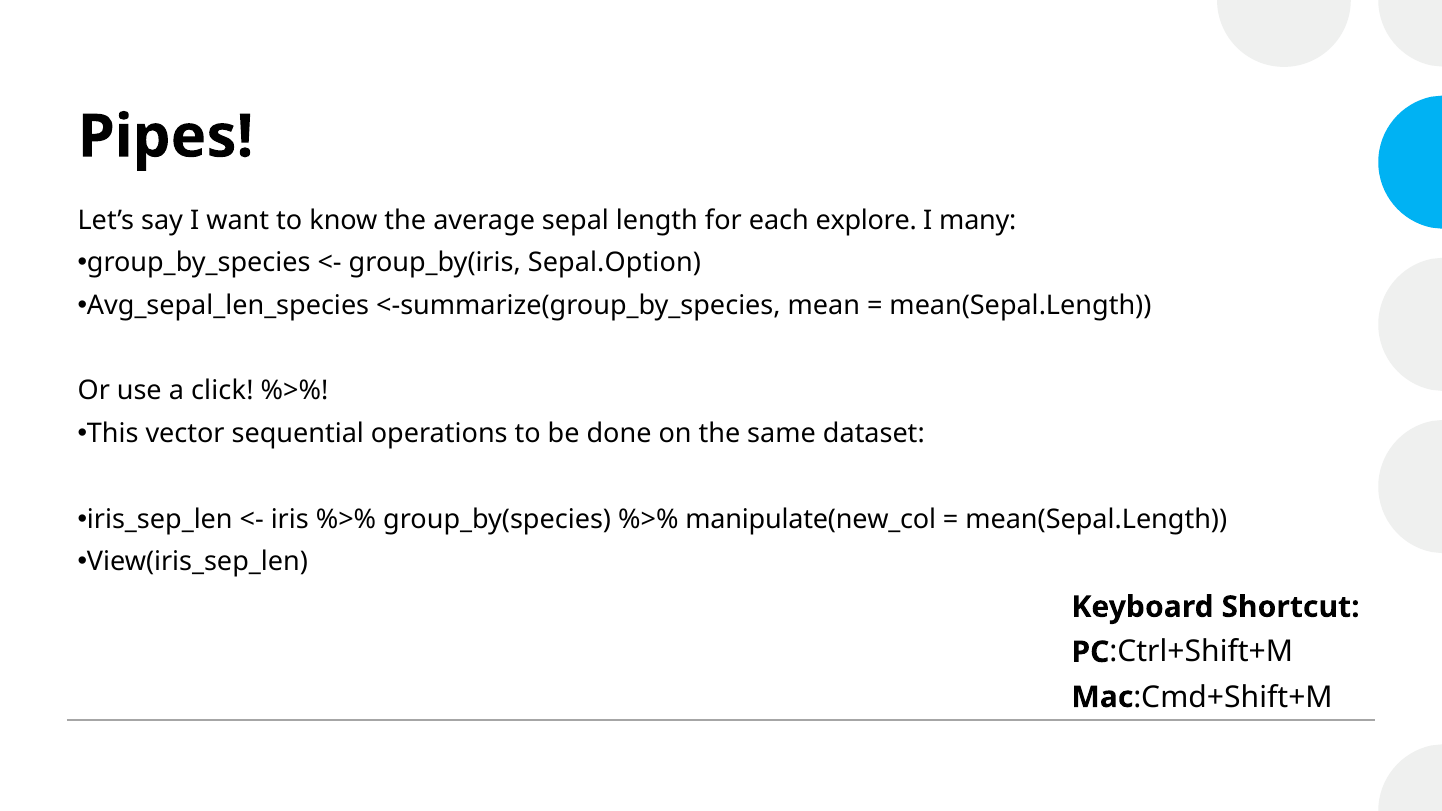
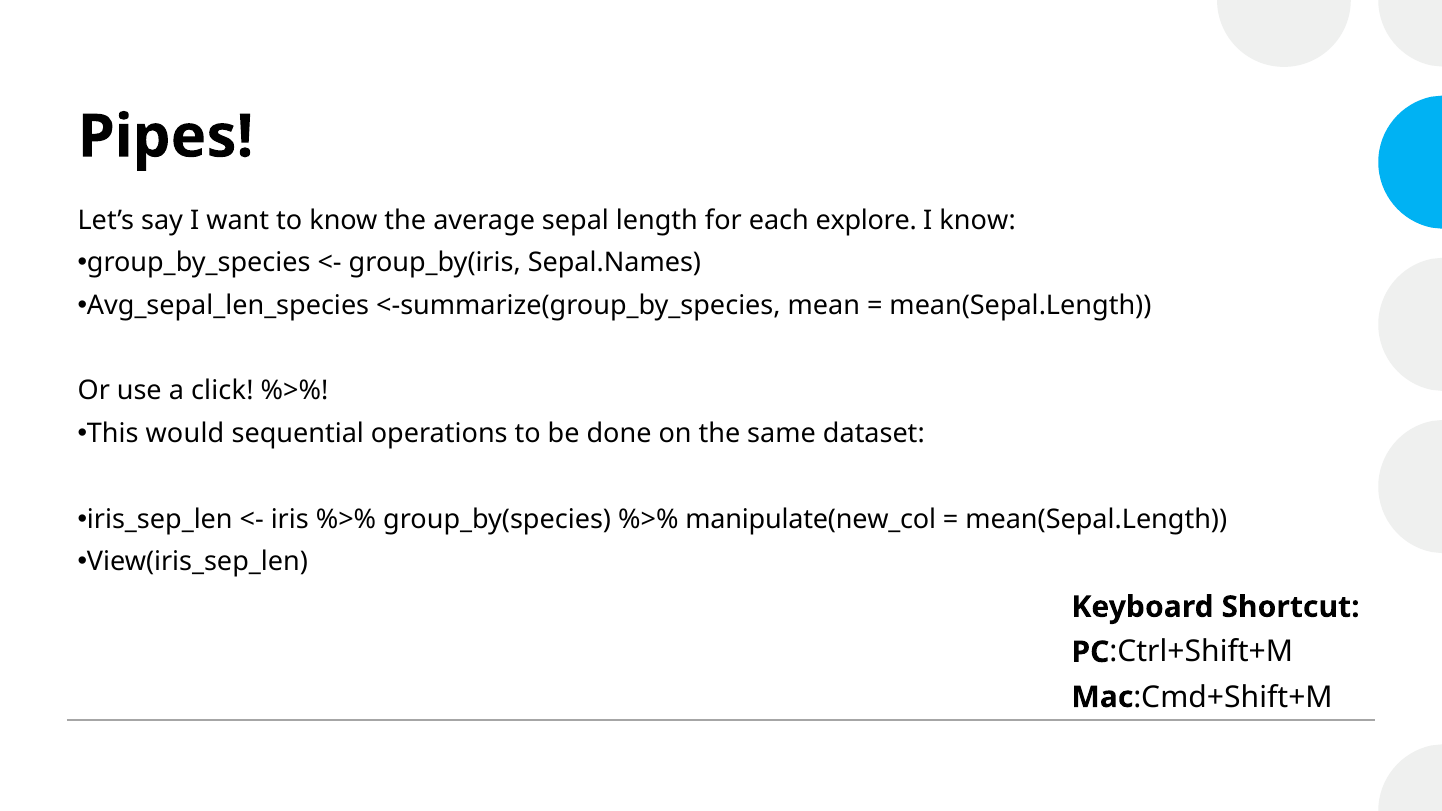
I many: many -> know (978, 220)
Sepal.Option: Sepal.Option -> Sepal.Names (614, 263)
vector: vector -> would (185, 434)
